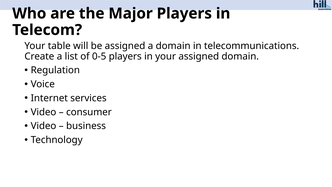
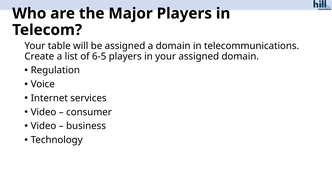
0-5: 0-5 -> 6-5 (99, 56)
